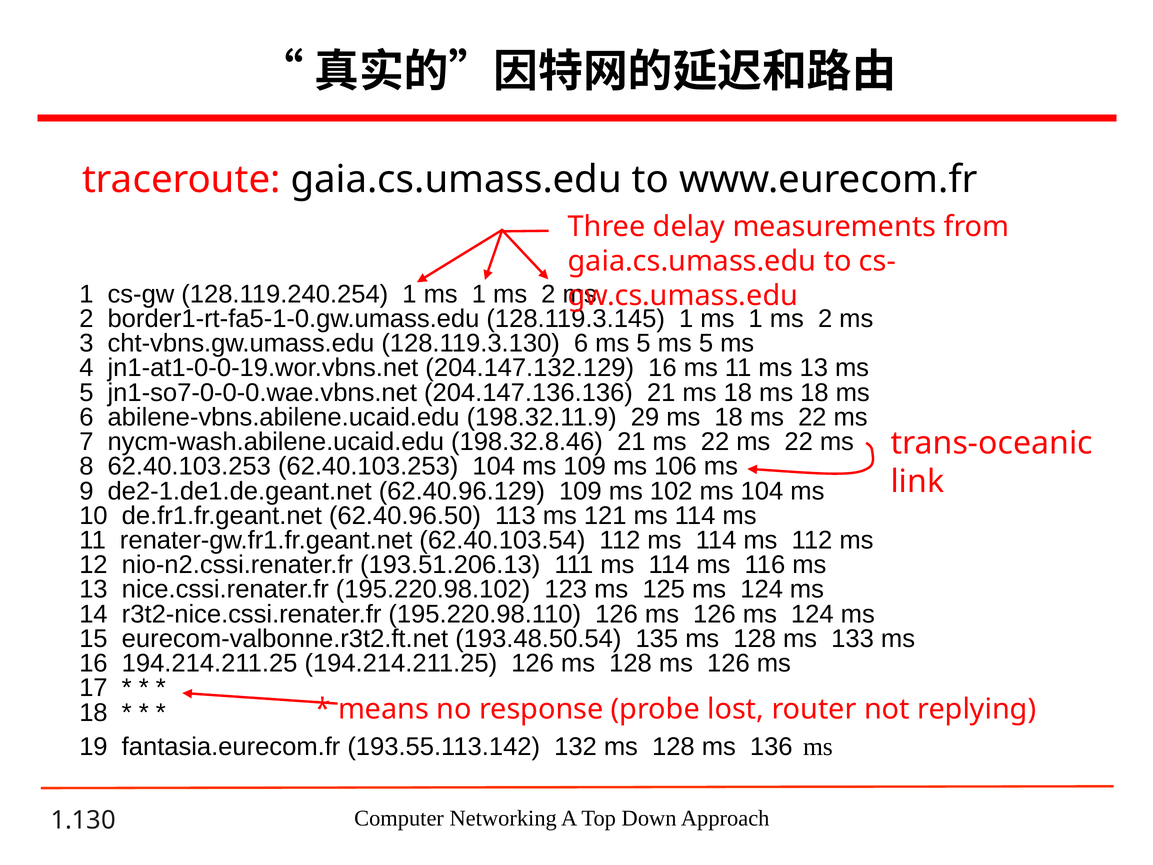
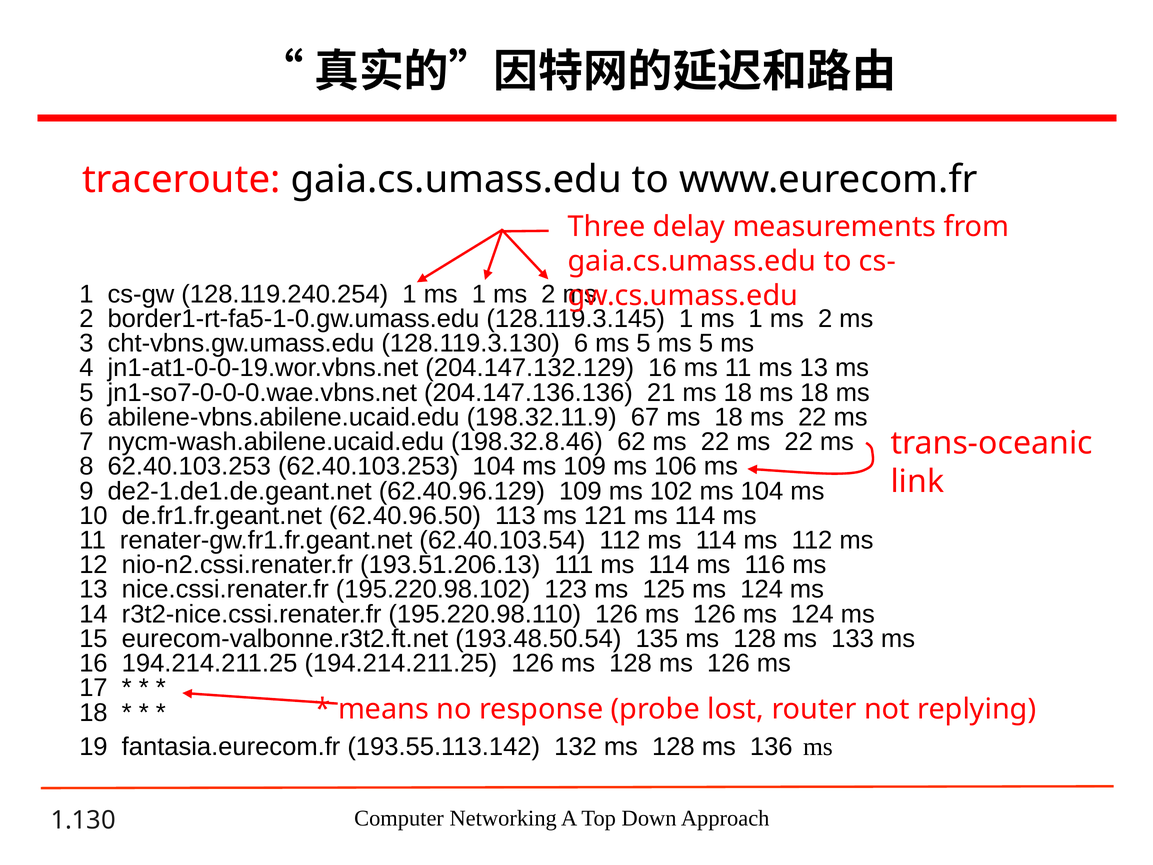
29: 29 -> 67 (645, 417)
198.32.8.46 21: 21 -> 62 (631, 442)
